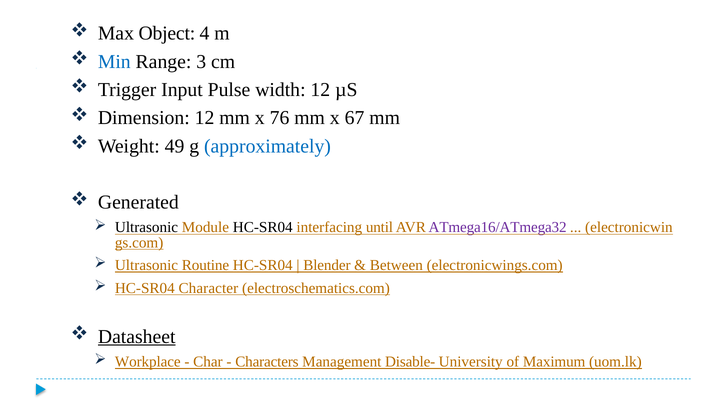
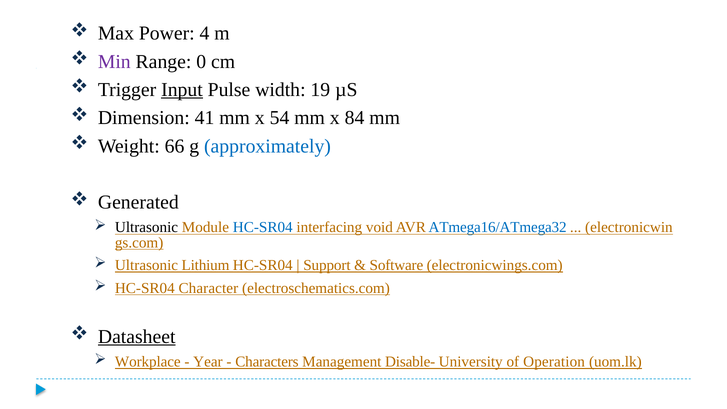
Object: Object -> Power (167, 33)
Min colour: blue -> purple (114, 62)
3: 3 -> 0 (201, 62)
Input underline: none -> present (182, 90)
width 12: 12 -> 19 (320, 90)
Dimension 12: 12 -> 41 (205, 118)
76: 76 -> 54 (280, 118)
67: 67 -> 84 (355, 118)
49: 49 -> 66 (175, 146)
HC-SR04 colour: black -> blue (263, 227)
until: until -> void (379, 227)
ATmega16/ATmega32 colour: purple -> blue (498, 227)
Routine: Routine -> Lithium (206, 265)
Blender: Blender -> Support (327, 265)
Between: Between -> Software (396, 265)
Char: Char -> Year (208, 362)
Maximum: Maximum -> Operation (554, 362)
